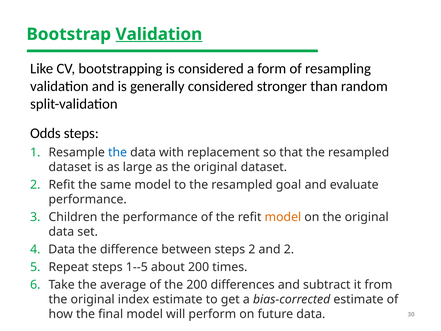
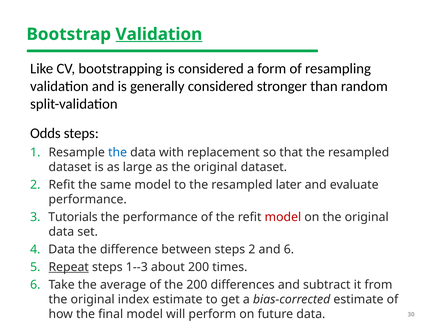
goal: goal -> later (289, 185)
Children: Children -> Tutorials (73, 217)
model colour: orange -> red (283, 217)
and 2: 2 -> 6 (289, 249)
Repeat underline: none -> present (69, 267)
1--5: 1--5 -> 1--3 (137, 267)
